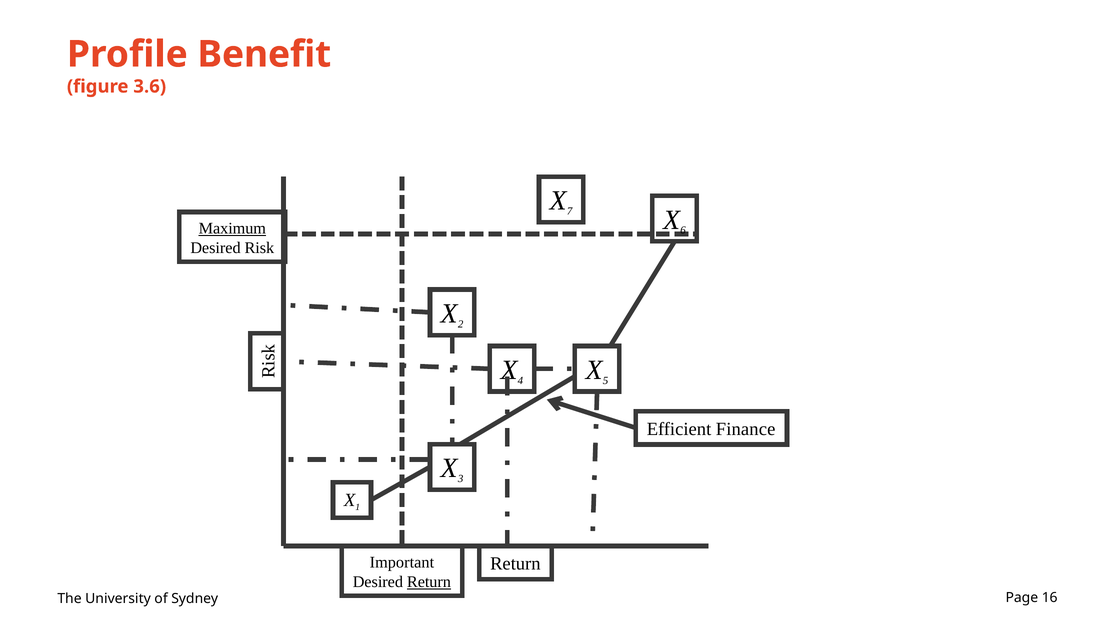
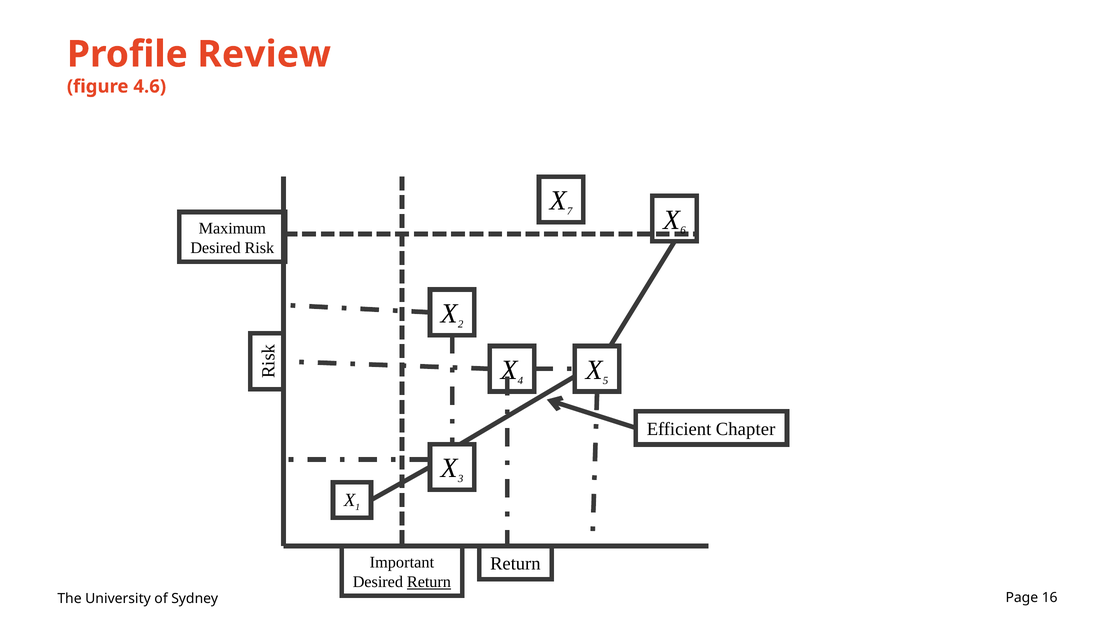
Benefit: Benefit -> Review (264, 54)
3.6: 3.6 -> 4.6 (150, 86)
Maximum underline: present -> none (232, 228)
Finance: Finance -> Chapter (746, 429)
